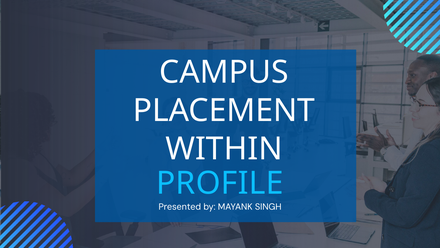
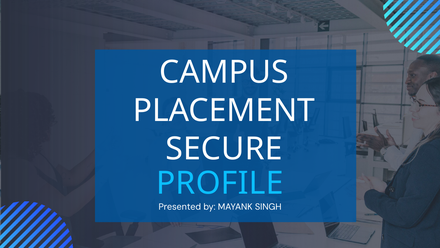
WITHIN: WITHIN -> SECURE (224, 149)
